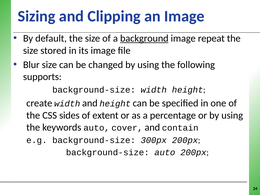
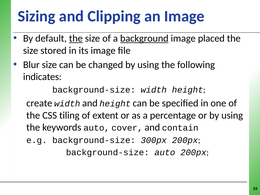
the underline: none -> present (76, 38)
repeat: repeat -> placed (211, 38)
supports: supports -> indicates (42, 77)
sides: sides -> tiling (69, 115)
